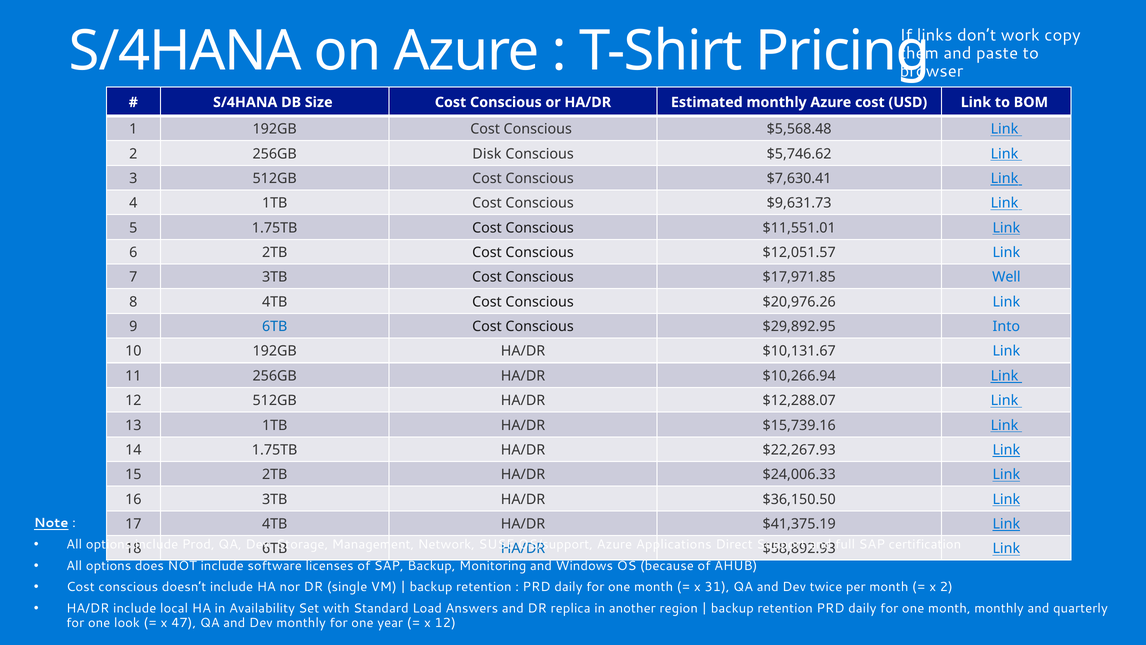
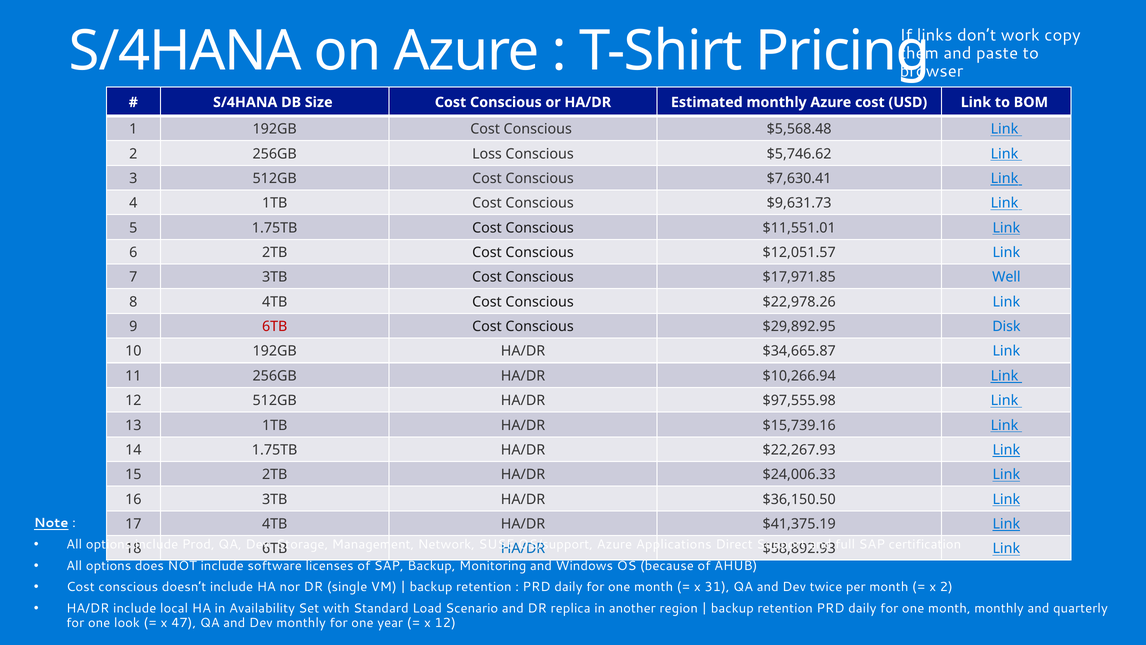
Disk: Disk -> Loss (487, 154)
$20,976.26: $20,976.26 -> $22,978.26 (799, 302)
6TB colour: blue -> red (275, 326)
Into: Into -> Disk (1006, 326)
$10,131.67: $10,131.67 -> $34,665.87 (799, 351)
$12,288.07: $12,288.07 -> $97,555.98 (799, 400)
Answers: Answers -> Scenario (472, 608)
